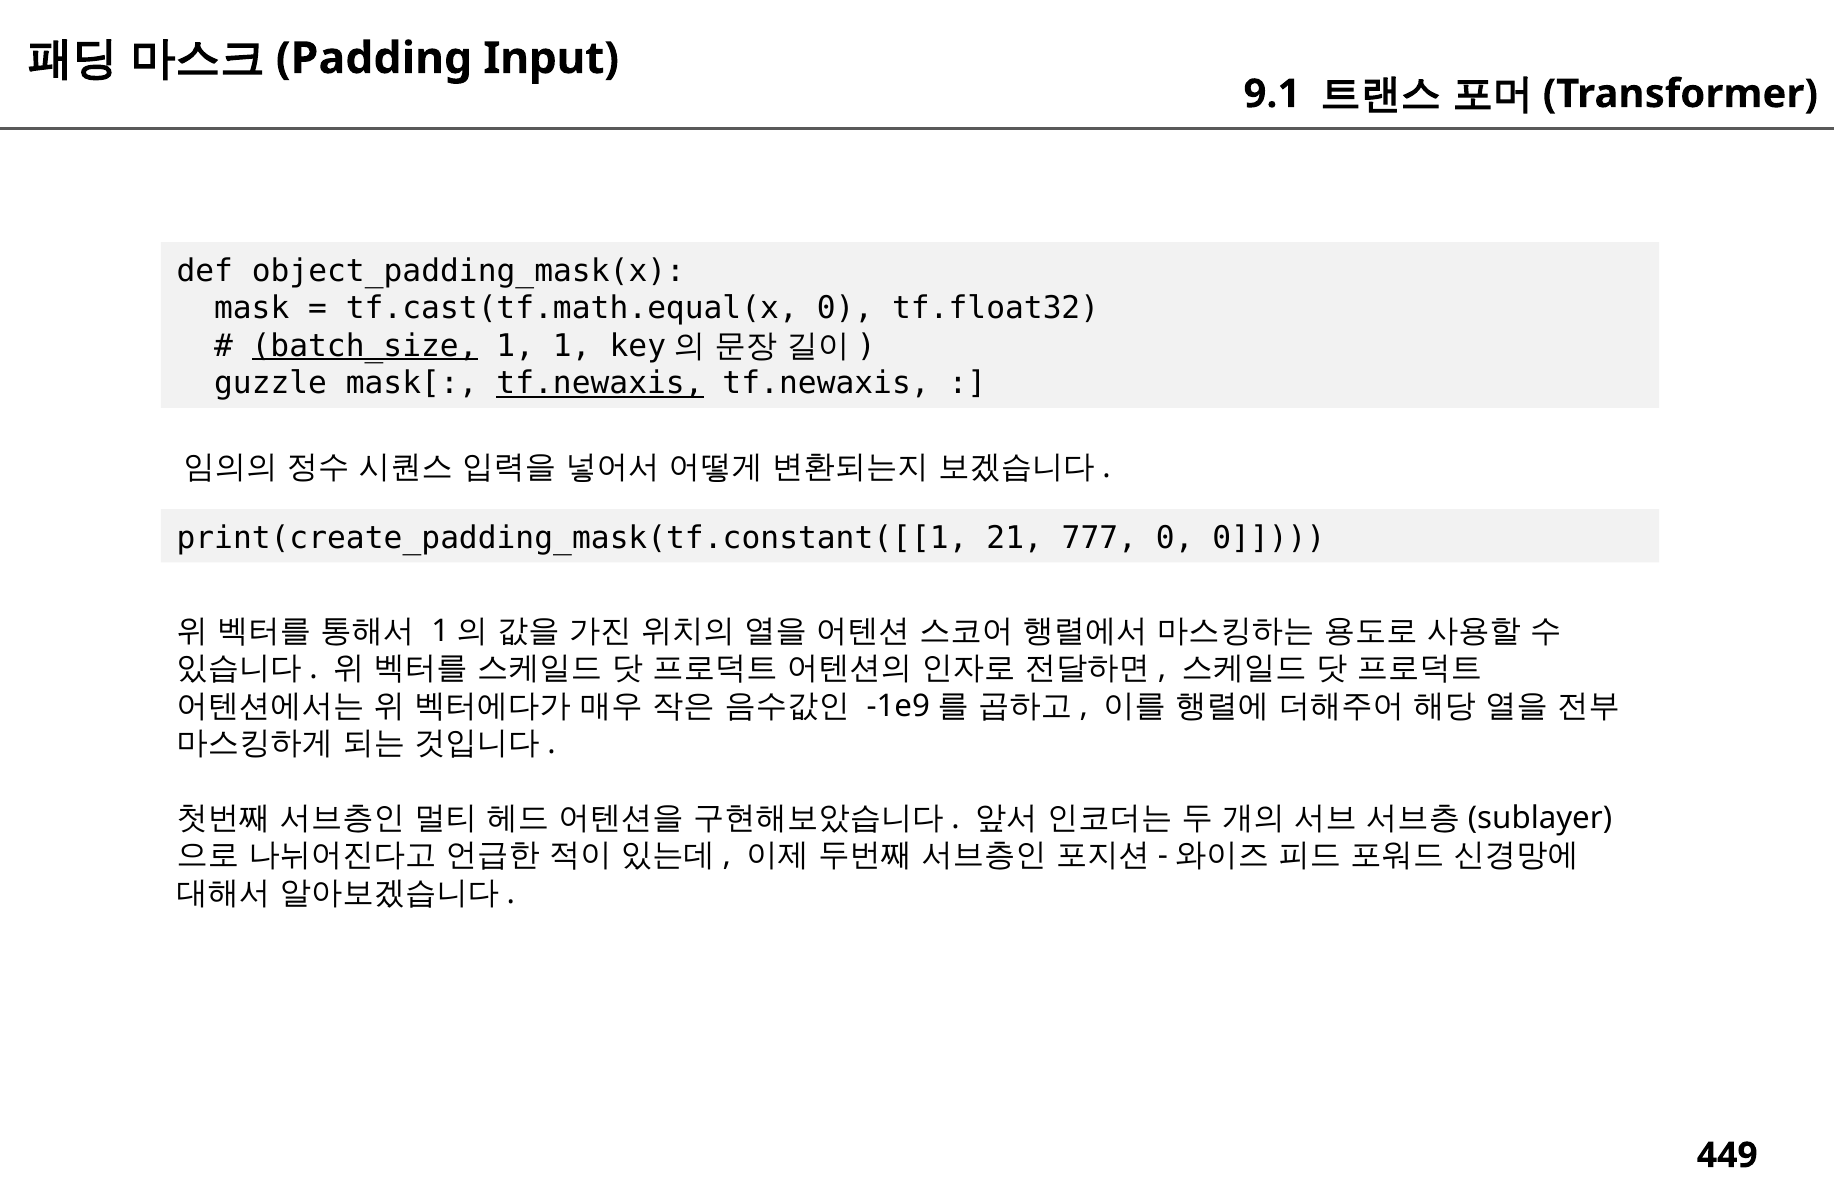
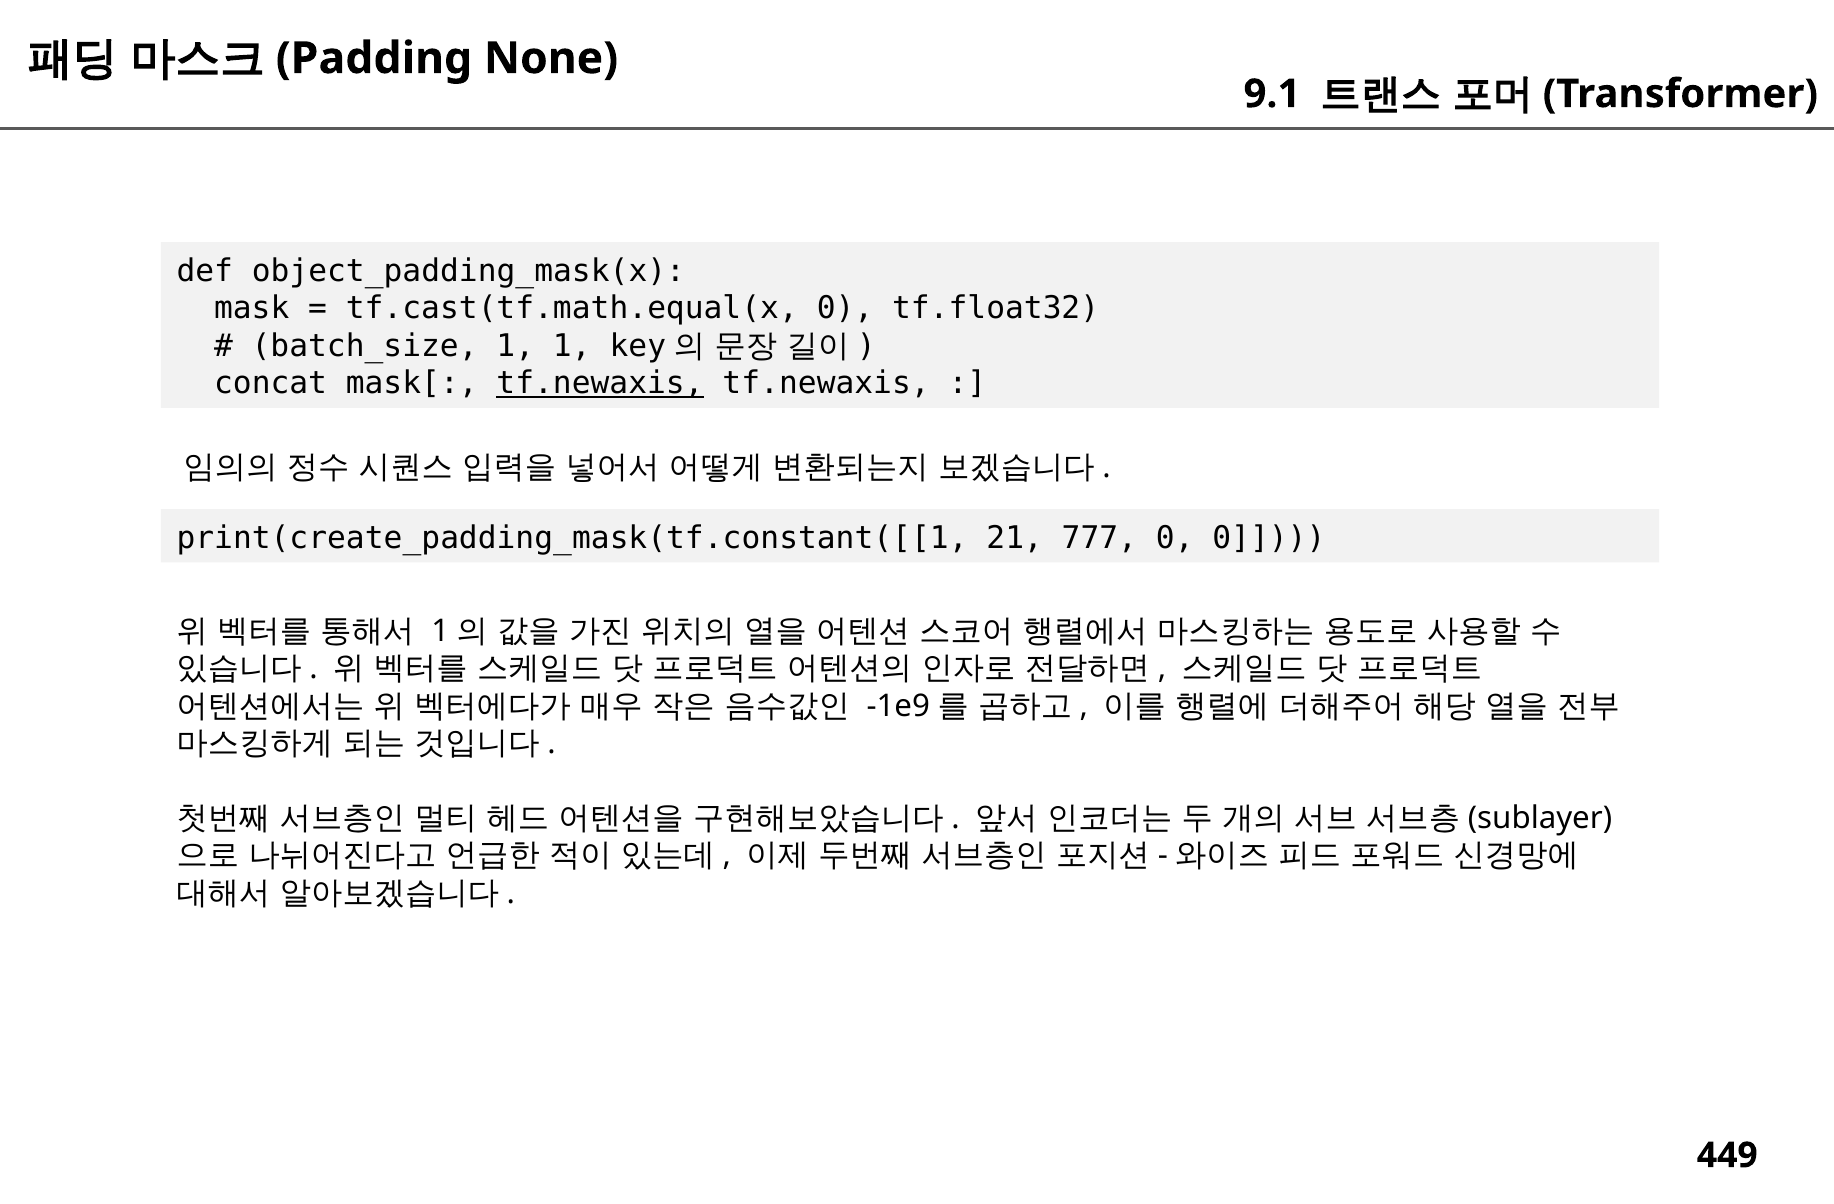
Input: Input -> None (551, 58)
batch_size underline: present -> none (365, 346)
guzzle: guzzle -> concat (271, 384)
